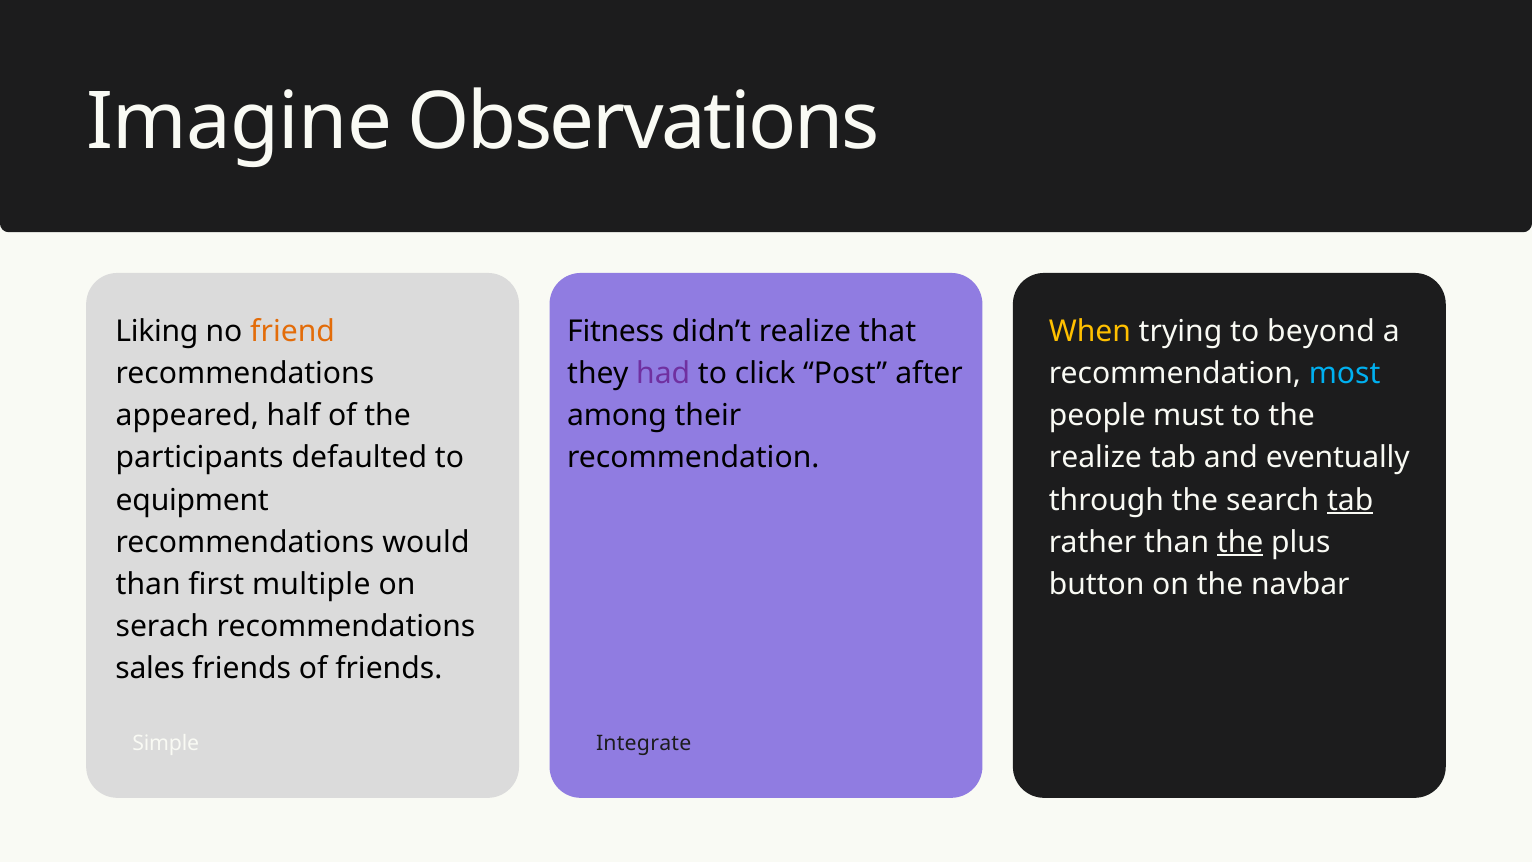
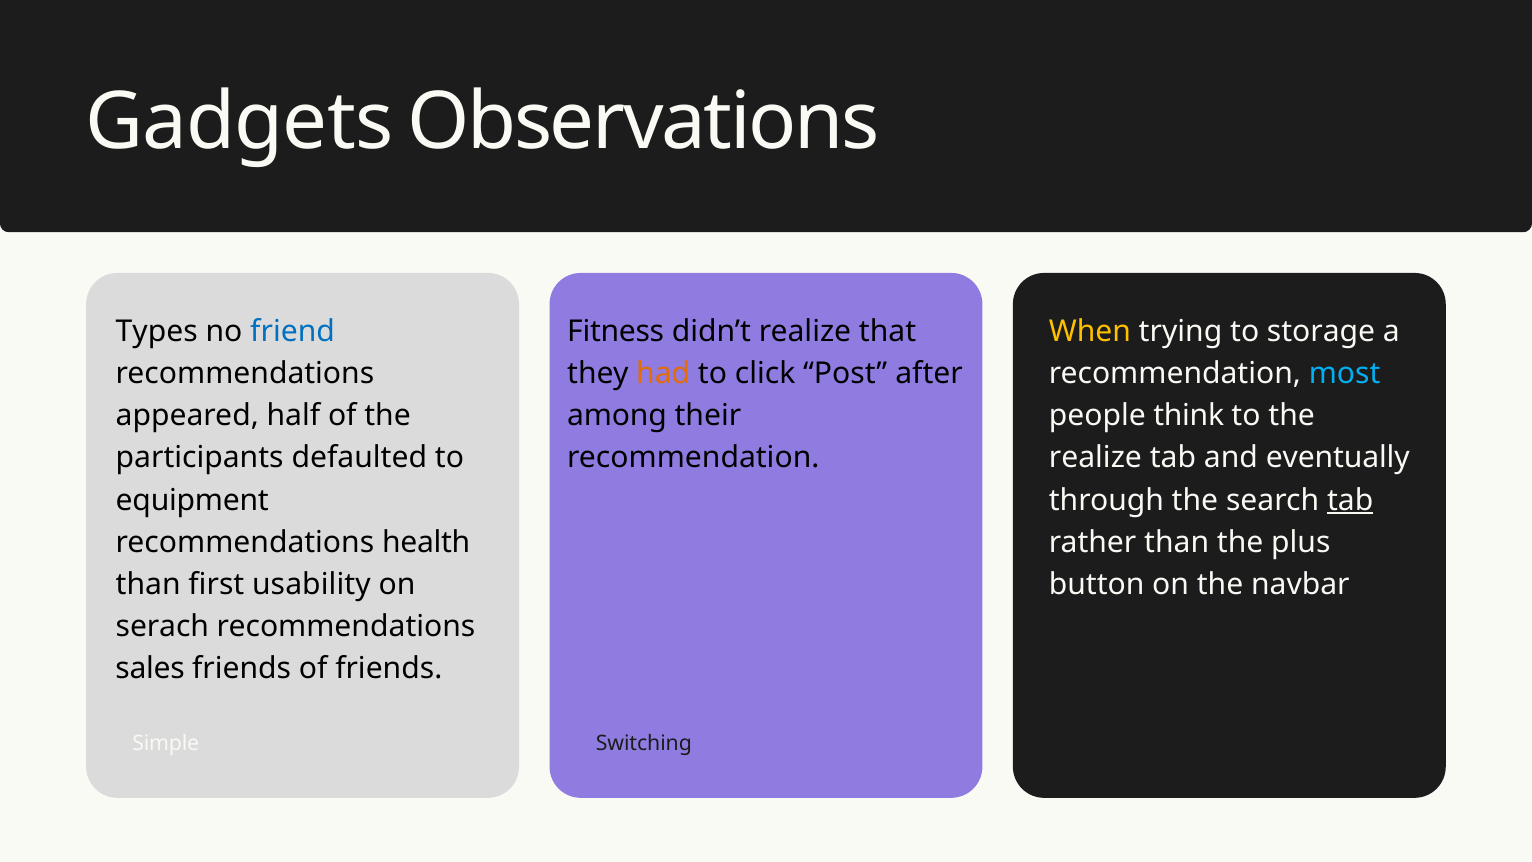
Imagine: Imagine -> Gadgets (239, 122)
Liking: Liking -> Types (157, 332)
friend colour: orange -> blue (293, 332)
beyond: beyond -> storage (1321, 332)
had colour: purple -> orange (663, 374)
must: must -> think (1189, 416)
would: would -> health (426, 542)
the underline: present -> none (1240, 542)
multiple: multiple -> usability (311, 584)
Integrate: Integrate -> Switching (644, 744)
